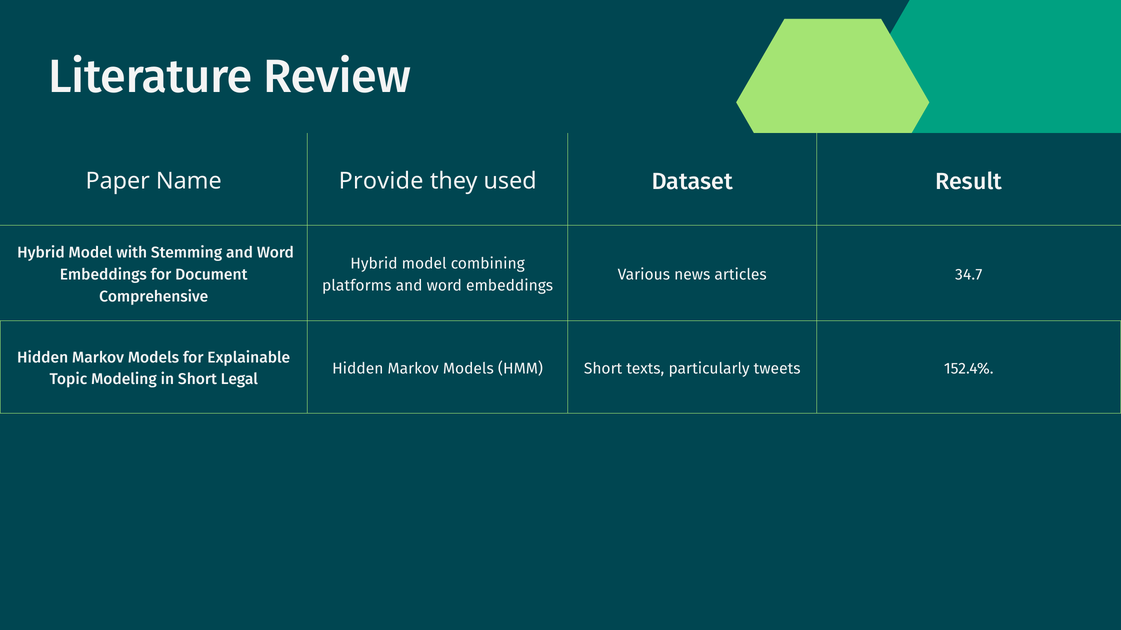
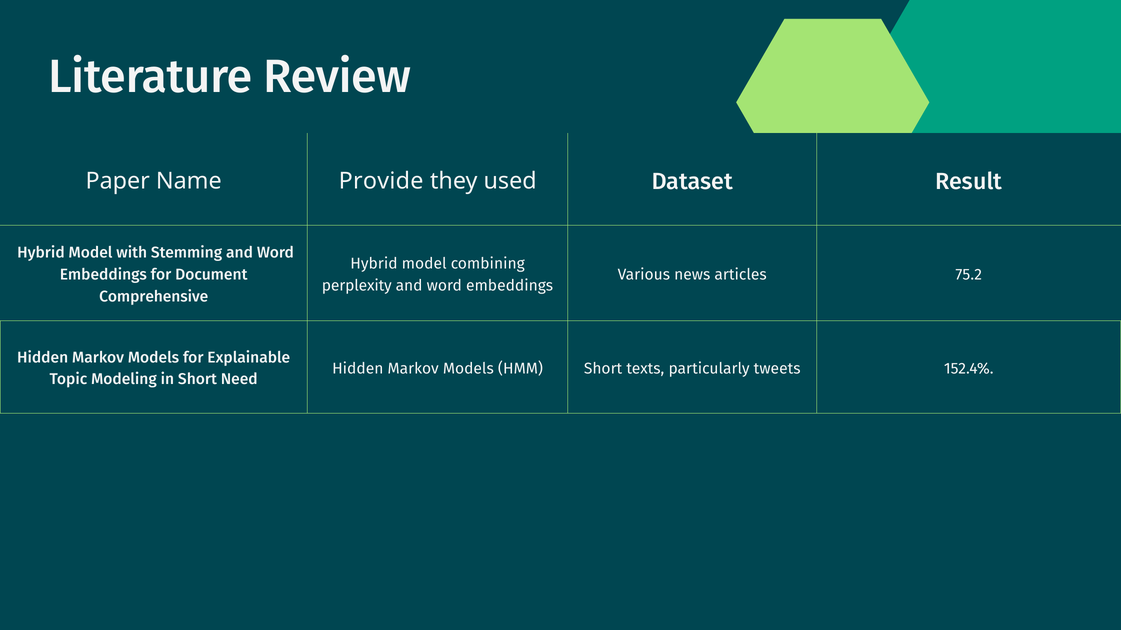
34.7: 34.7 -> 75.2 (969, 275)
platforms: platforms -> perplexity (357, 286)
Legal: Legal -> Need (239, 380)
